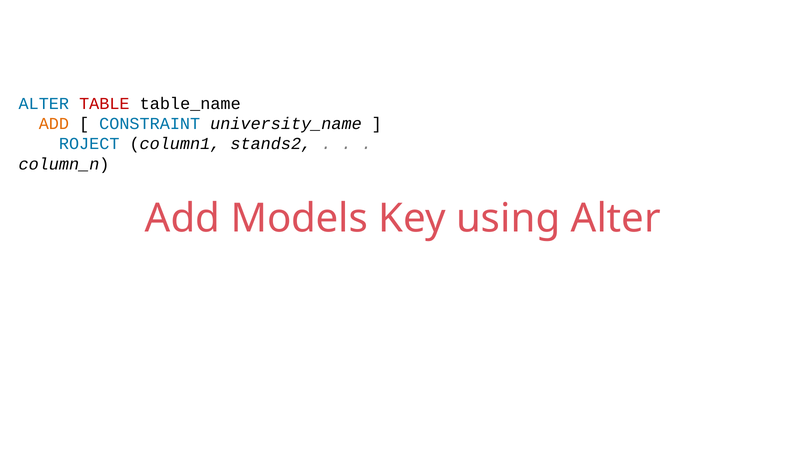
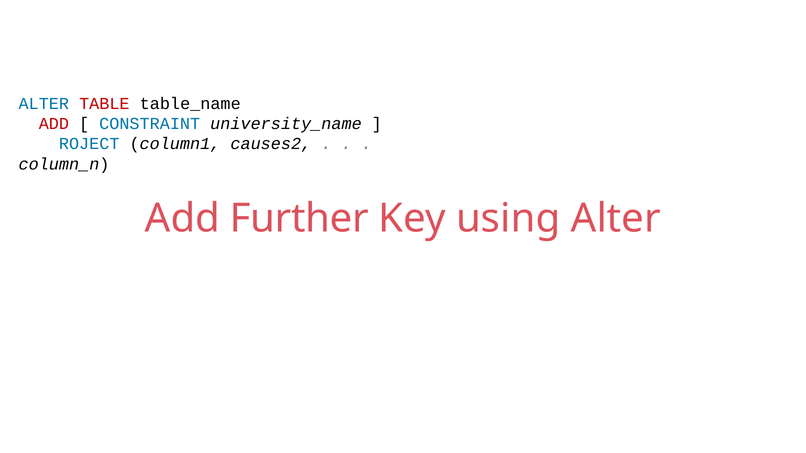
ADD colour: orange -> red (54, 124)
stands2: stands2 -> causes2 (271, 144)
Models: Models -> Further (299, 219)
